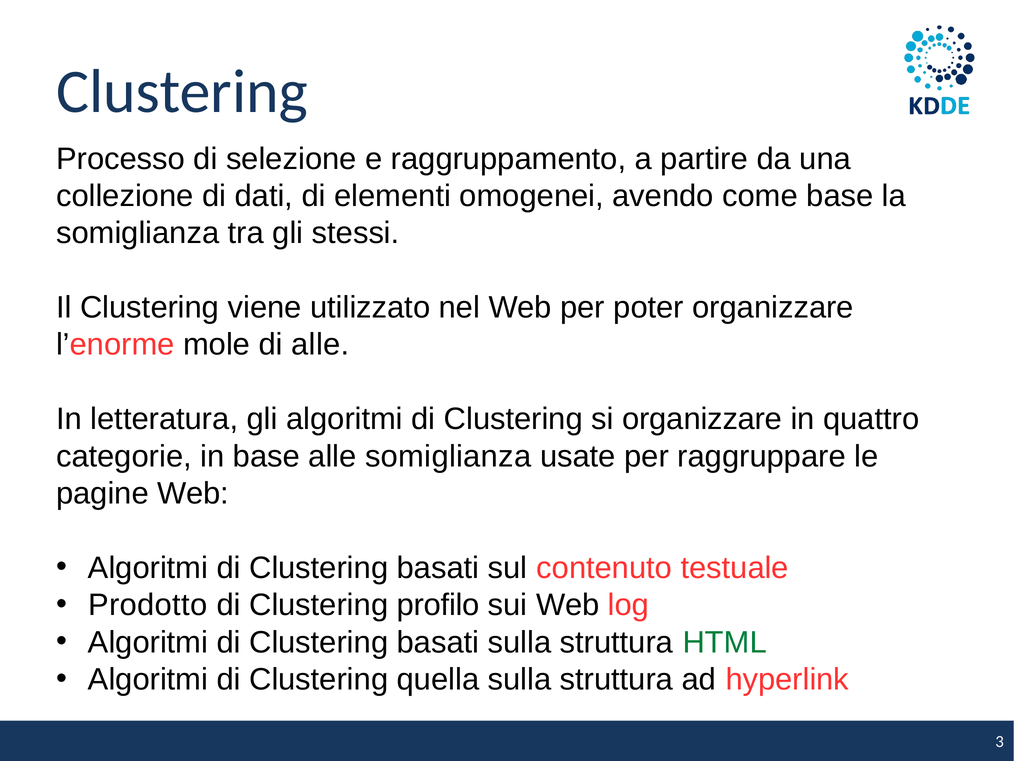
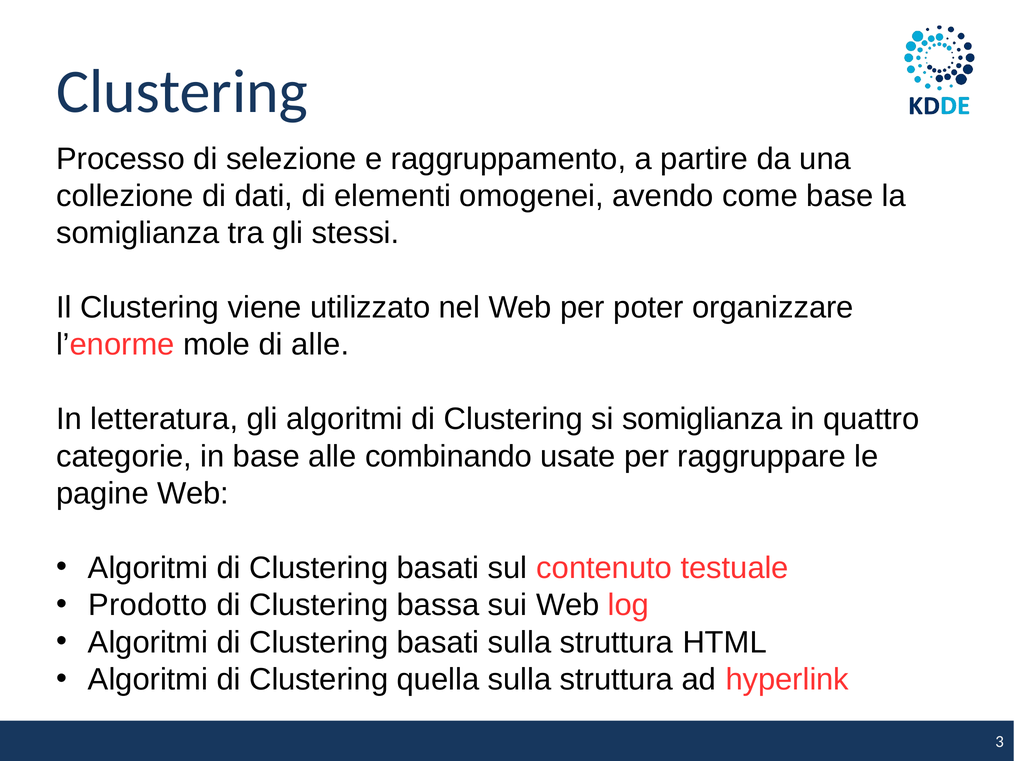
si organizzare: organizzare -> somiglianza (702, 419)
alle somiglianza: somiglianza -> combinando (448, 456)
profilo: profilo -> bassa (438, 605)
HTML colour: green -> black (725, 642)
